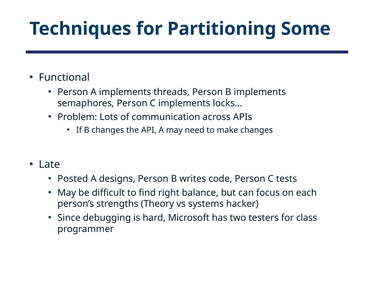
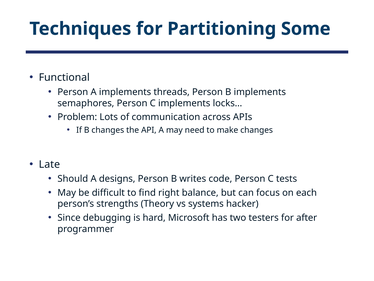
Posted: Posted -> Should (73, 179)
class: class -> after (307, 217)
